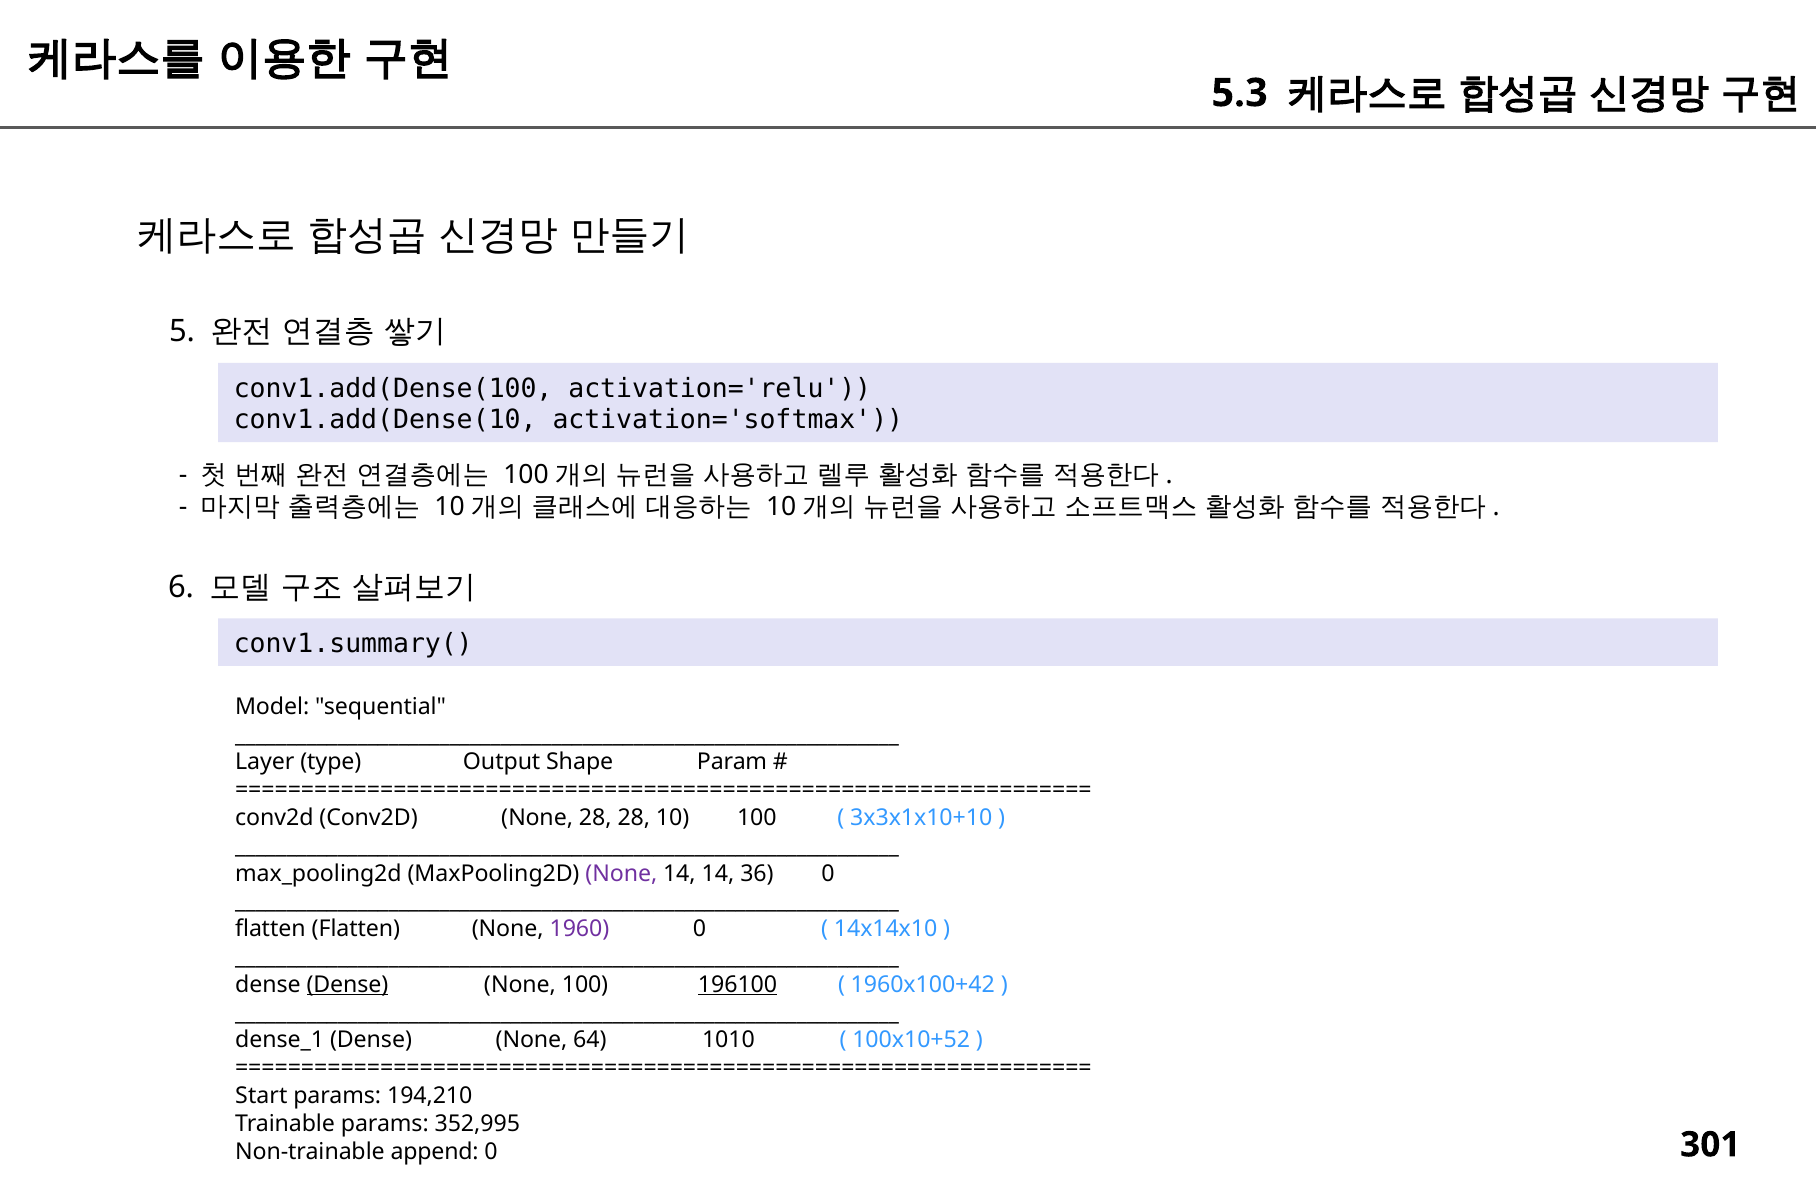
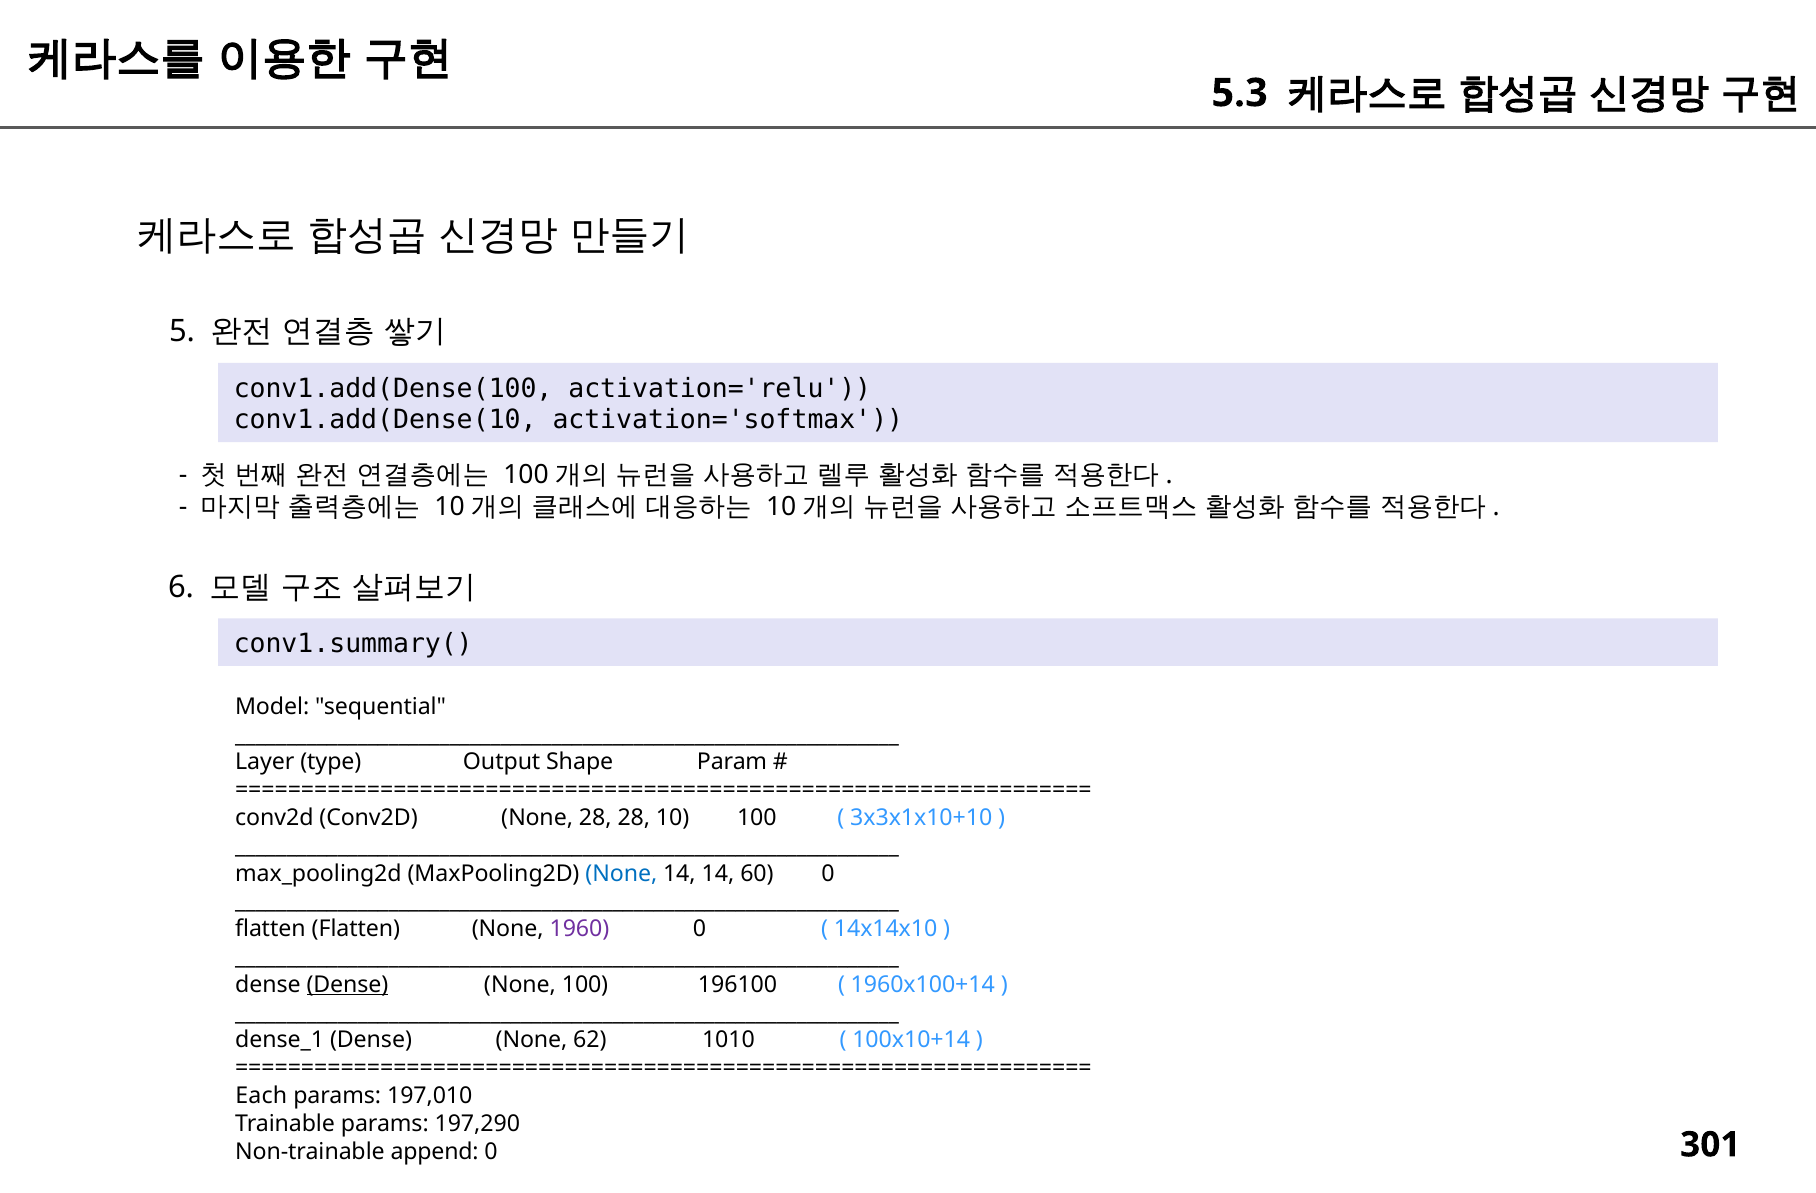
None colour: purple -> blue (621, 873)
36: 36 -> 60 (757, 873)
196100 underline: present -> none (738, 985)
1960x100+42: 1960x100+42 -> 1960x100+14 (923, 985)
64: 64 -> 62 (590, 1040)
100x10+52: 100x10+52 -> 100x10+14 (911, 1040)
Start: Start -> Each (261, 1096)
194,210: 194,210 -> 197,010 (430, 1096)
352,995: 352,995 -> 197,290 (477, 1124)
